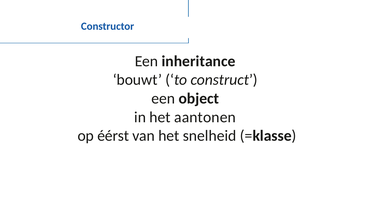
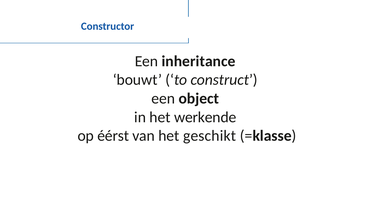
aantonen: aantonen -> werkende (205, 117)
snelheid: snelheid -> geschikt (210, 136)
